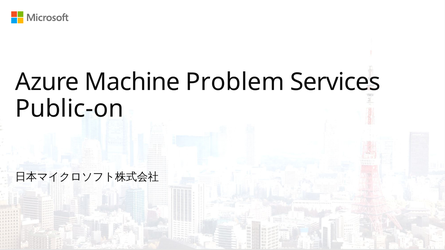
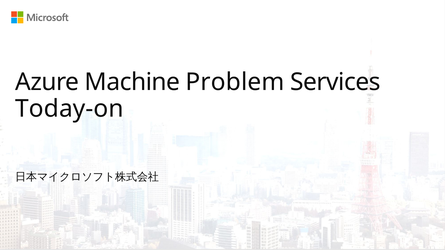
Public-on: Public-on -> Today-on (69, 109)
